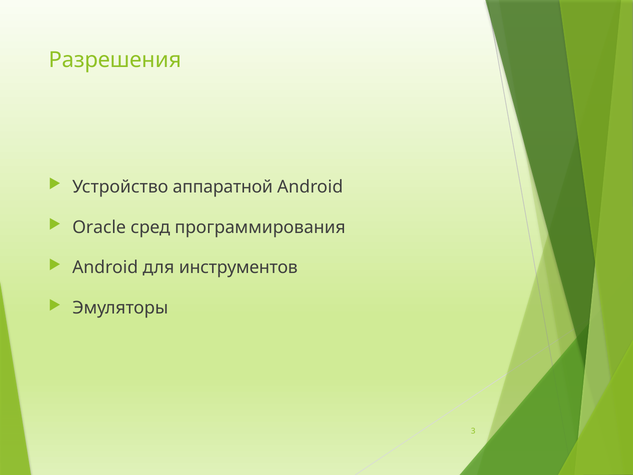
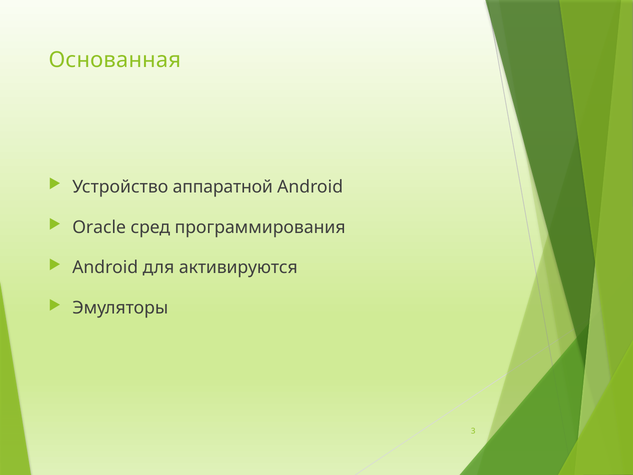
Разрешения: Разрешения -> Основанная (115, 60)
инструментов: инструментов -> активируются (238, 268)
